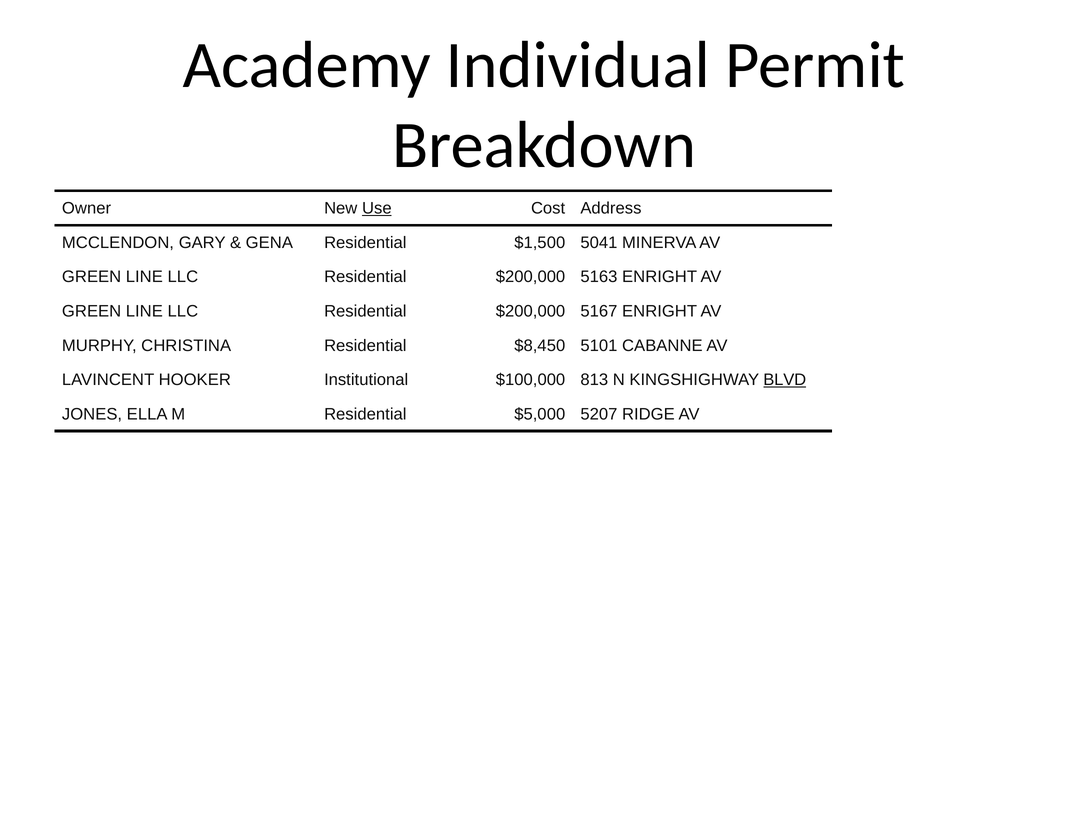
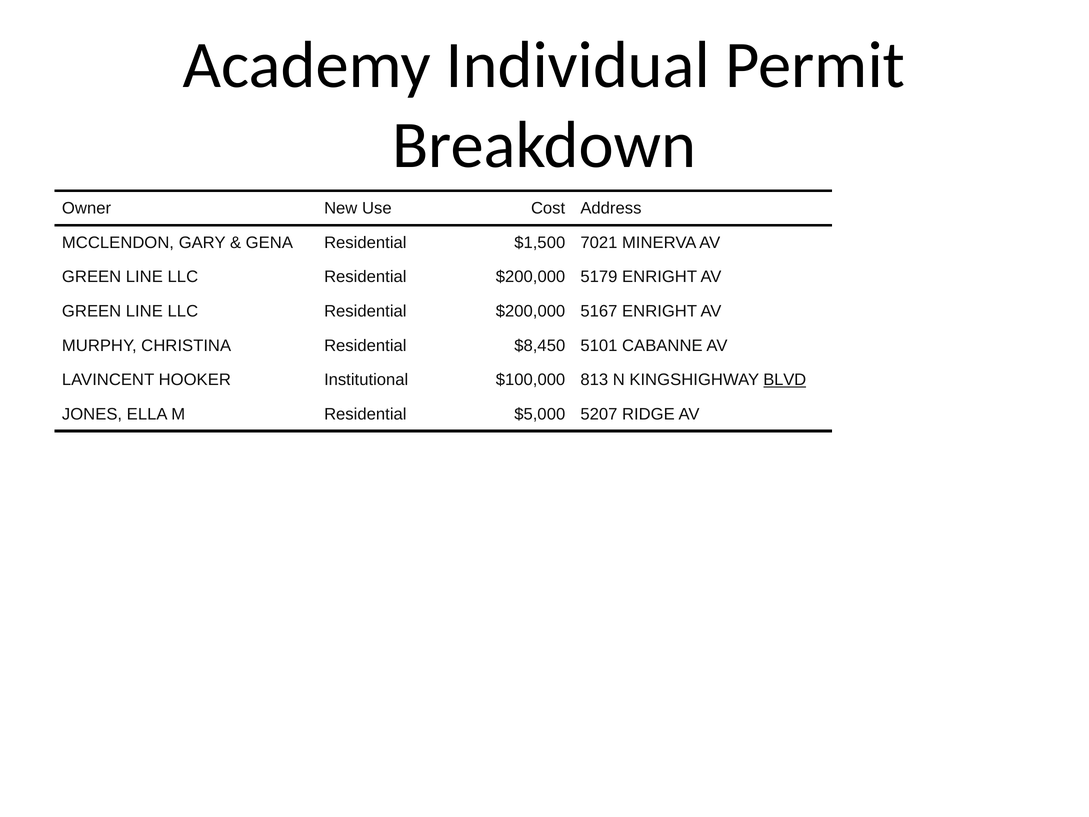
Use underline: present -> none (377, 208)
5041: 5041 -> 7021 (599, 243)
5163: 5163 -> 5179 (599, 277)
